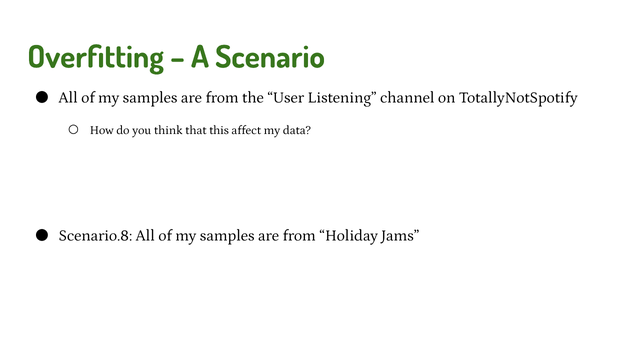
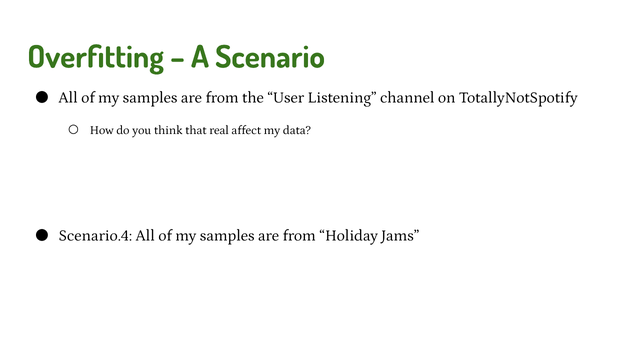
this: this -> real (219, 130)
Scenario.8: Scenario.8 -> Scenario.4 (95, 236)
